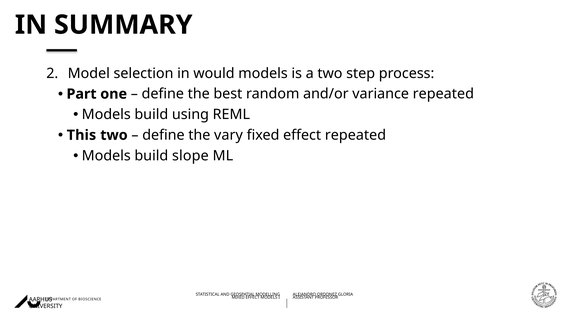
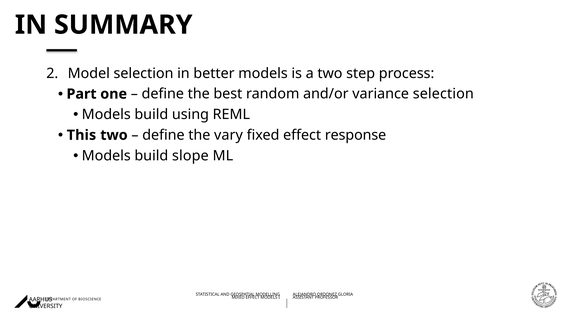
would: would -> better (214, 73)
variance repeated: repeated -> selection (443, 94)
effect repeated: repeated -> response (356, 135)
